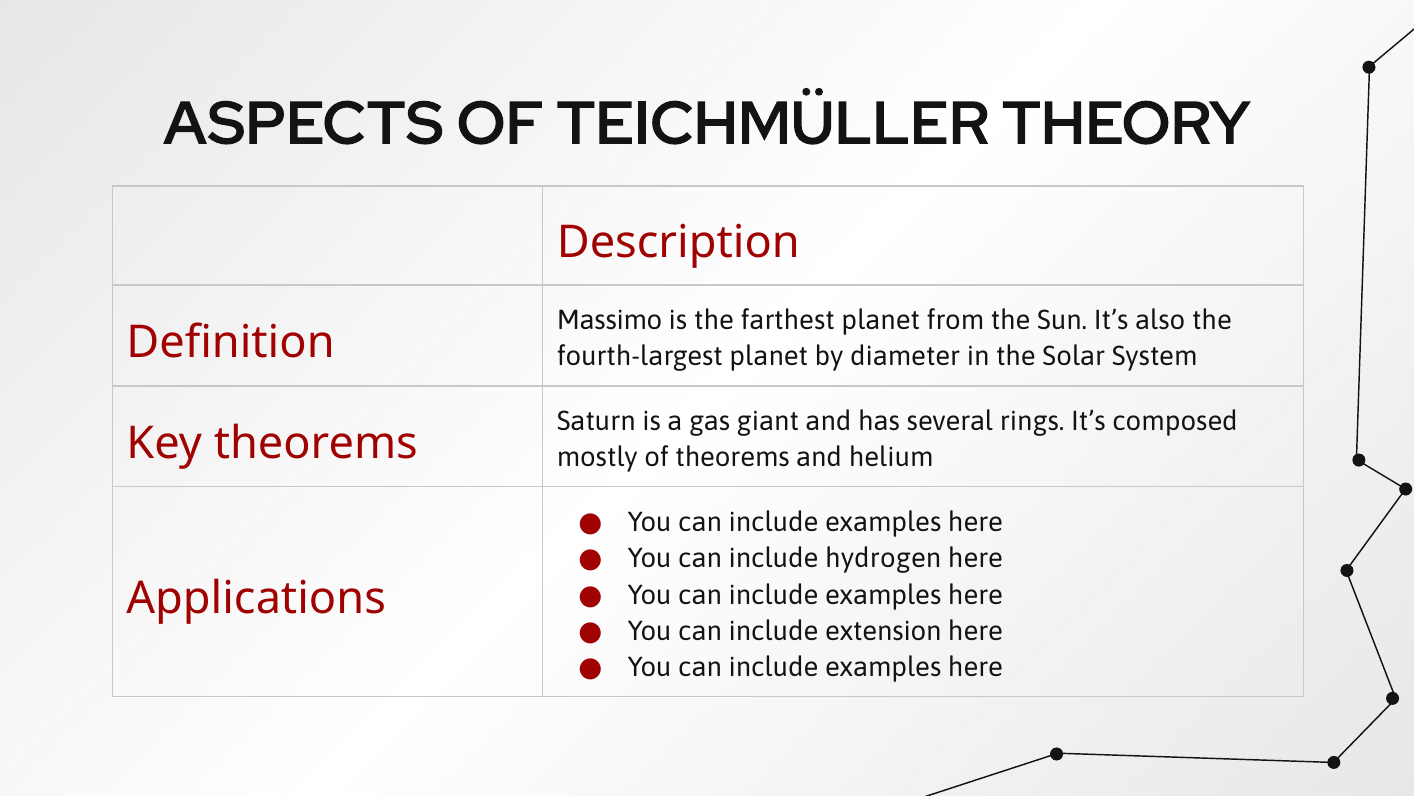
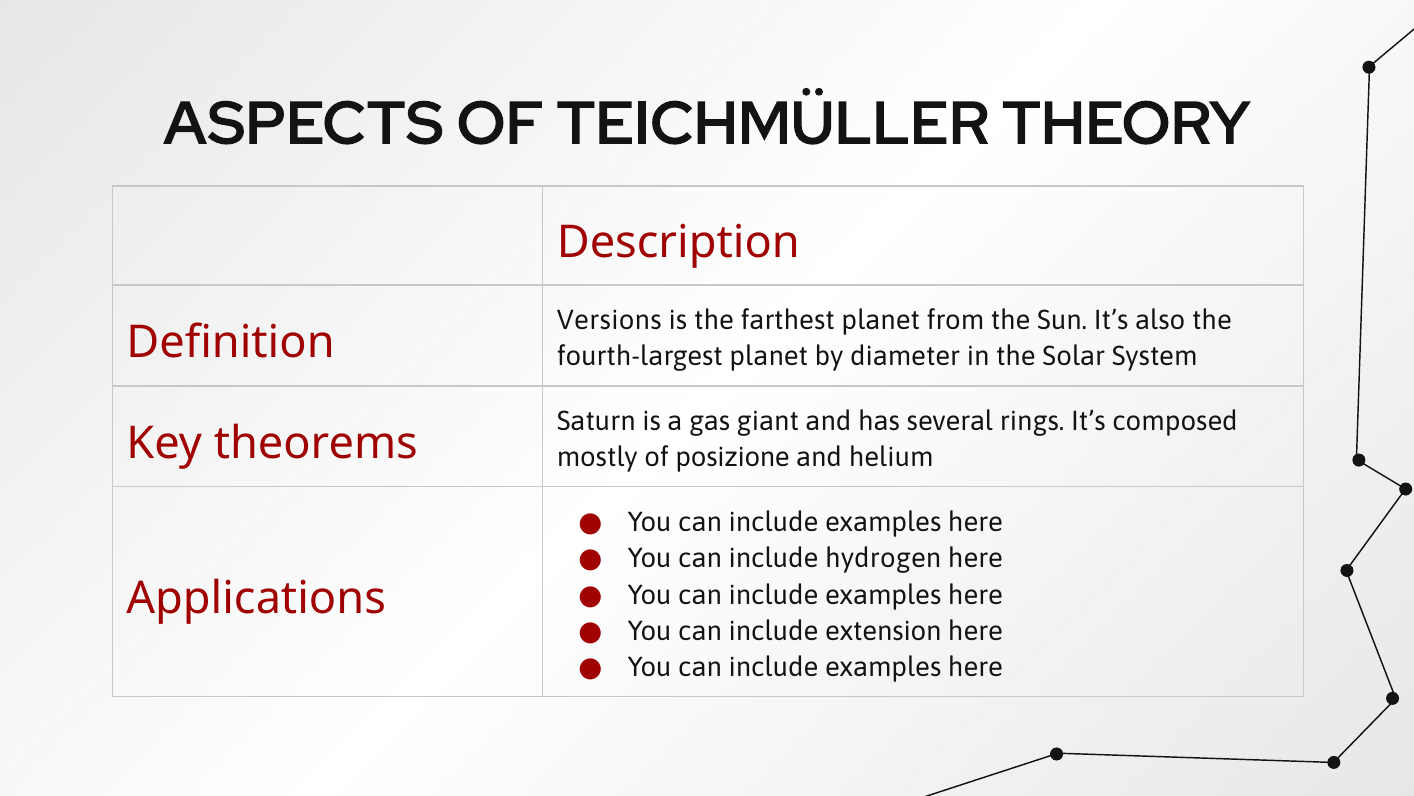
Massimo: Massimo -> Versions (609, 320)
of theorems: theorems -> posizione (733, 457)
